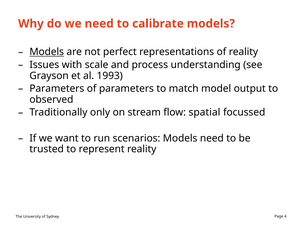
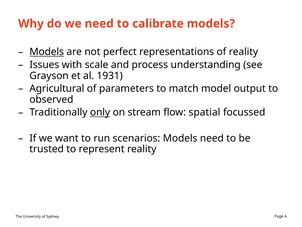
1993: 1993 -> 1931 (110, 76)
Parameters: Parameters -> Agricultural (57, 88)
only underline: none -> present (100, 112)
